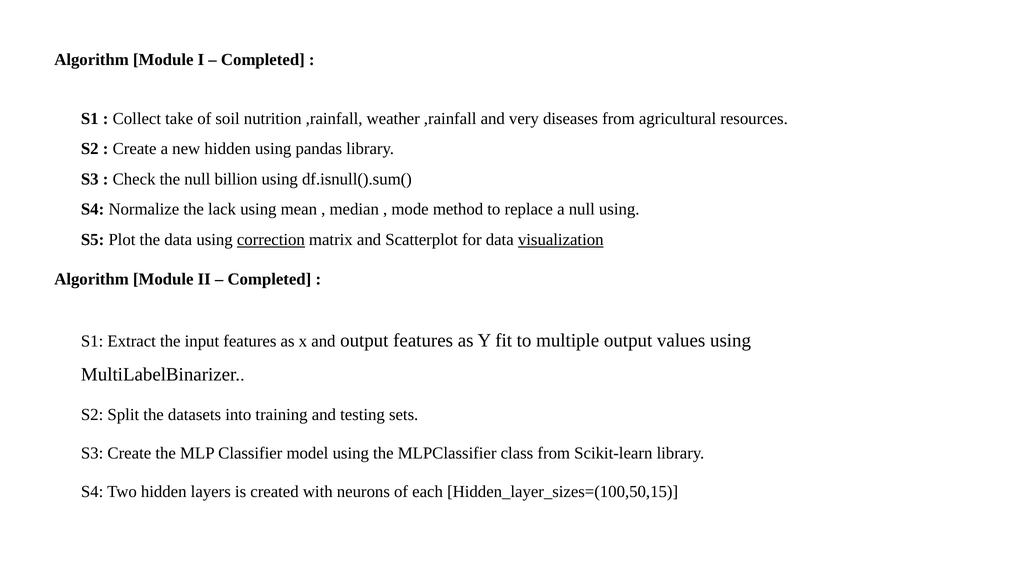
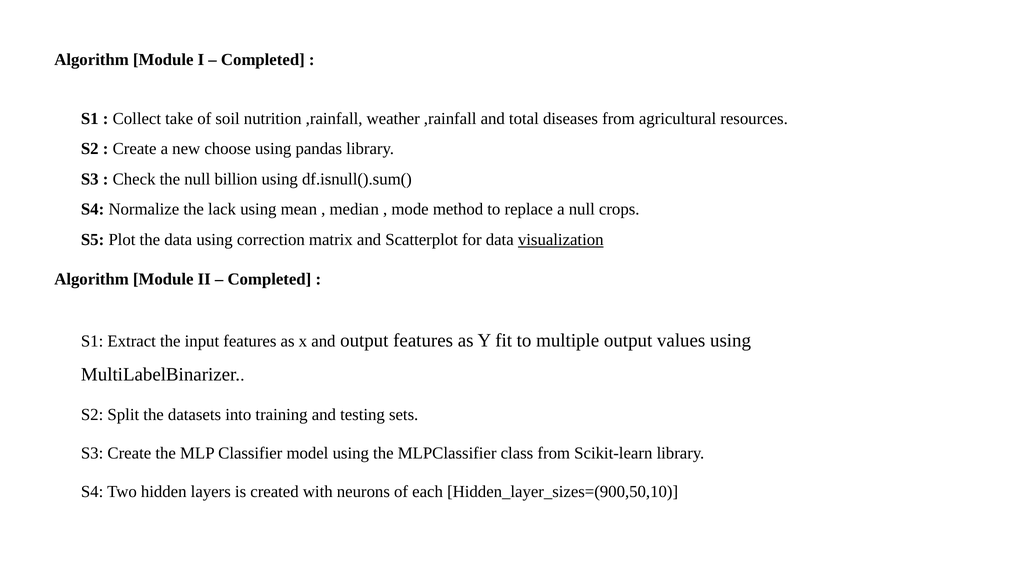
very: very -> total (524, 119)
new hidden: hidden -> choose (228, 149)
null using: using -> crops (619, 209)
correction underline: present -> none (271, 240)
Hidden_layer_sizes=(100,50,15: Hidden_layer_sizes=(100,50,15 -> Hidden_layer_sizes=(900,50,10 (563, 492)
